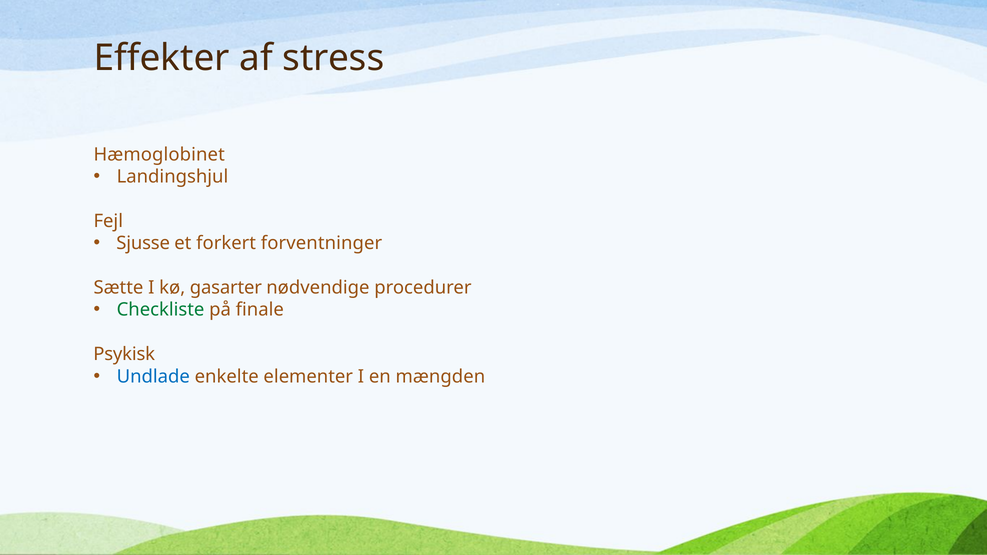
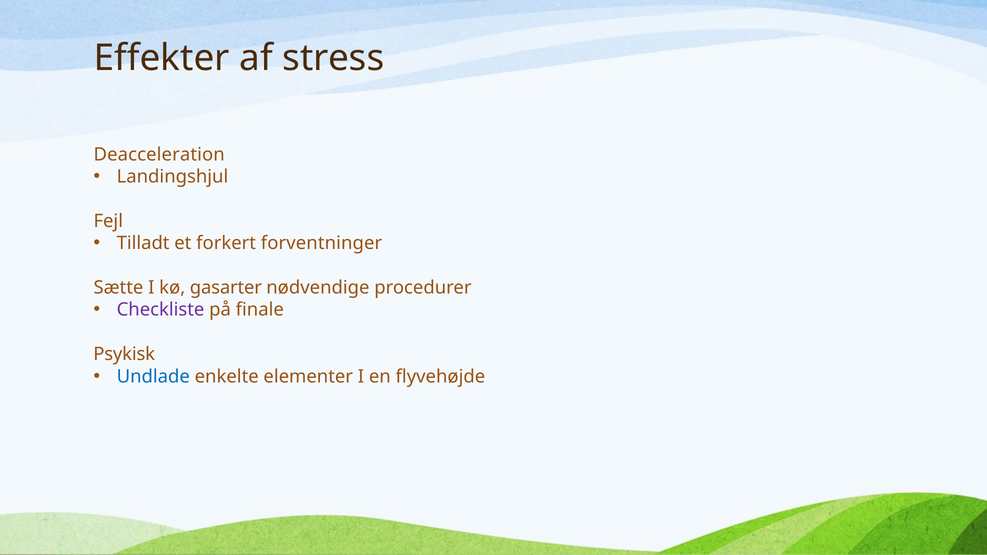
Hæmoglobinet: Hæmoglobinet -> Deacceleration (159, 155)
Sjusse: Sjusse -> Tilladt (143, 243)
Checkliste colour: green -> purple (161, 310)
mængden: mængden -> flyvehøjde (440, 377)
